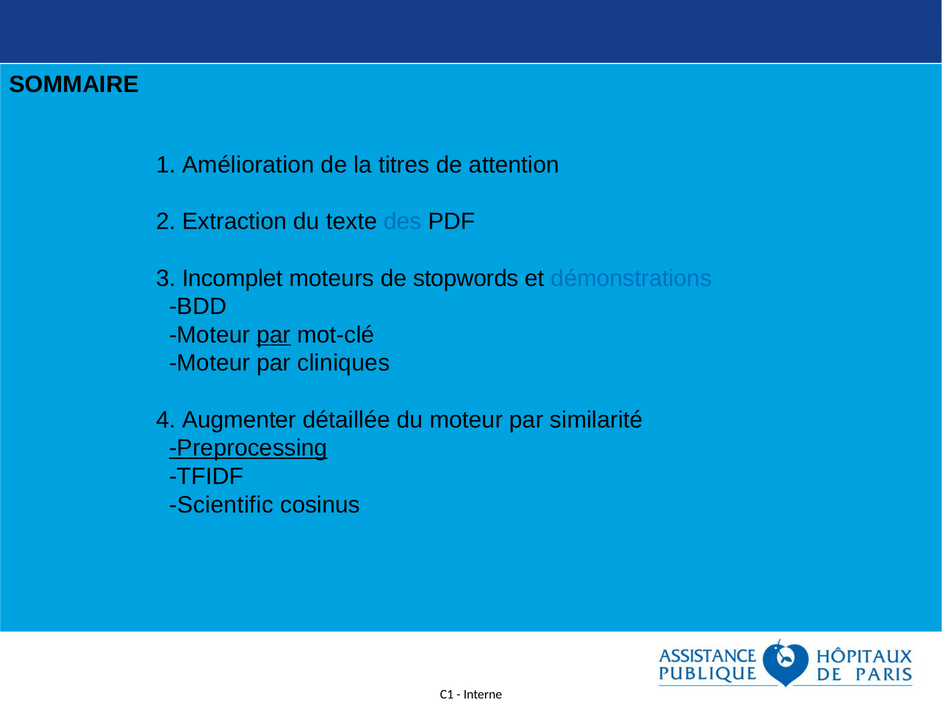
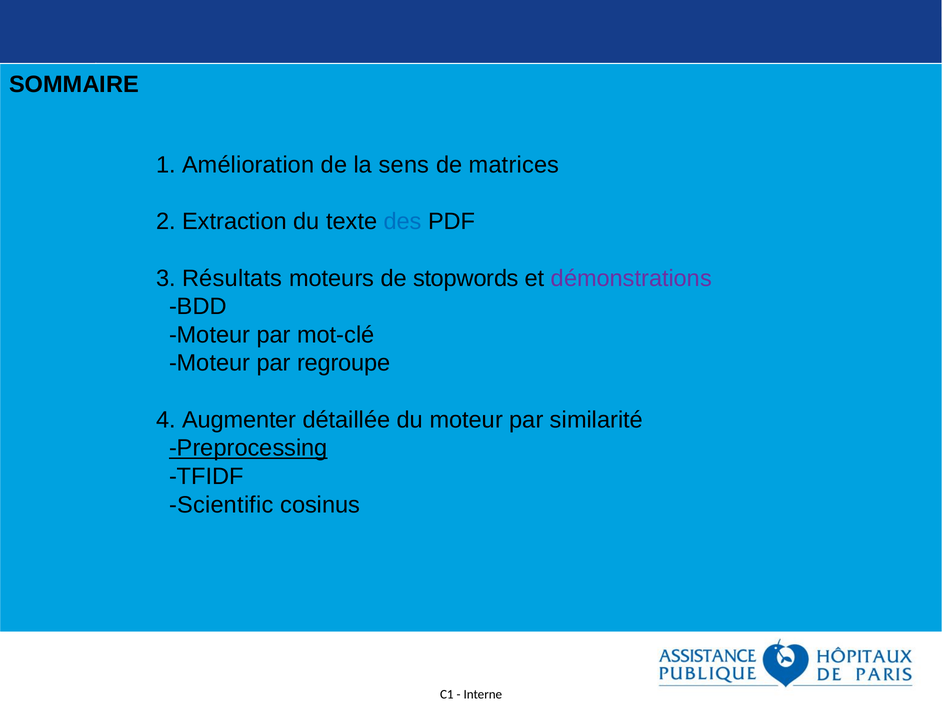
titres: titres -> sens (404, 165)
attention: attention -> matrices (514, 165)
Incomplet: Incomplet -> Résultats (232, 278)
démonstrations colour: blue -> purple (631, 278)
par underline: present -> none (274, 335)
cliniques: cliniques -> regroupe (344, 363)
